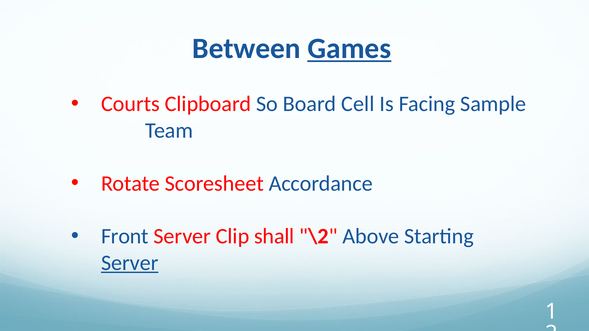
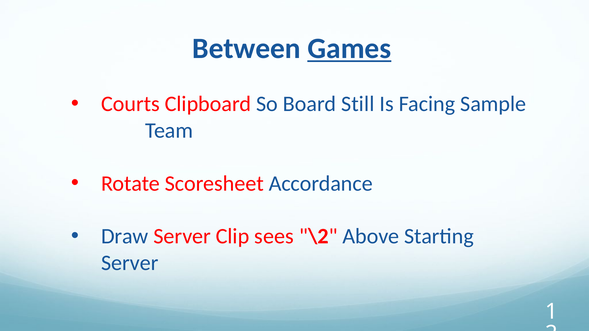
Cell: Cell -> Still (358, 104)
Front: Front -> Draw (125, 237)
shall: shall -> sees (274, 237)
Server underline: present -> none (130, 263)
